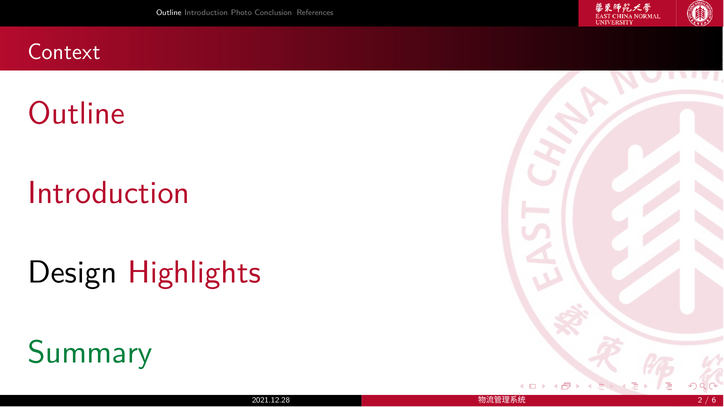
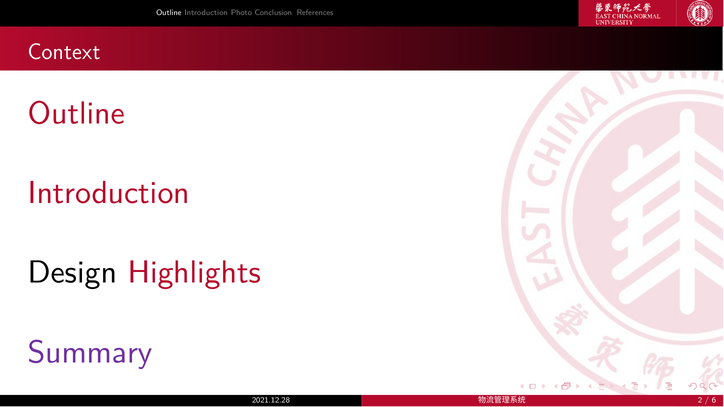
Summary colour: green -> purple (90, 352)
